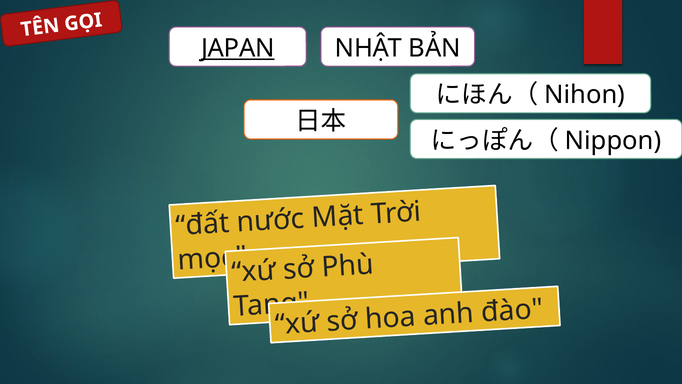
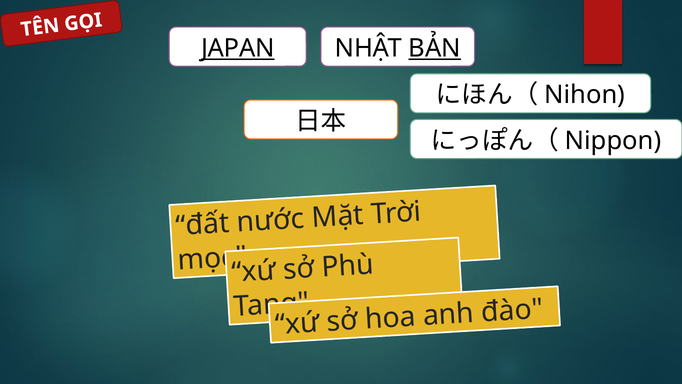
BẢN underline: none -> present (435, 48)
